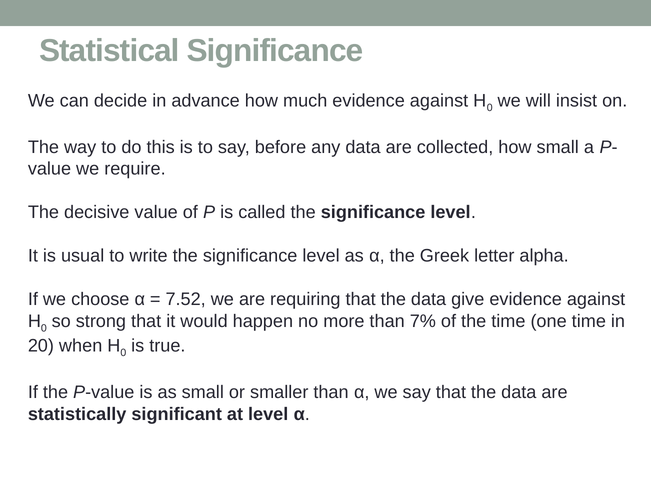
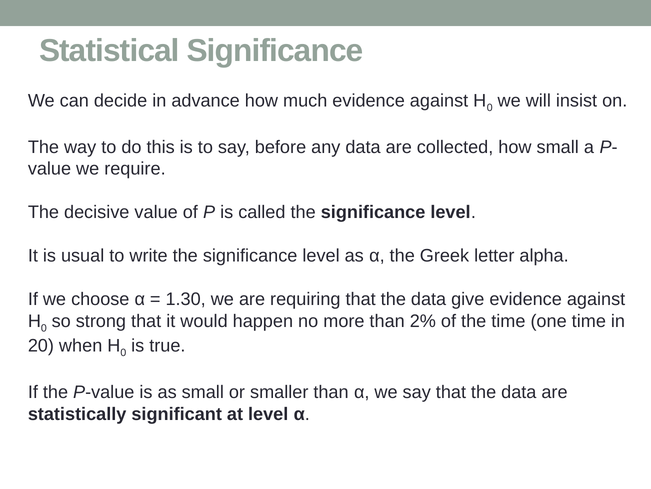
7.52: 7.52 -> 1.30 (186, 299)
7%: 7% -> 2% (423, 321)
